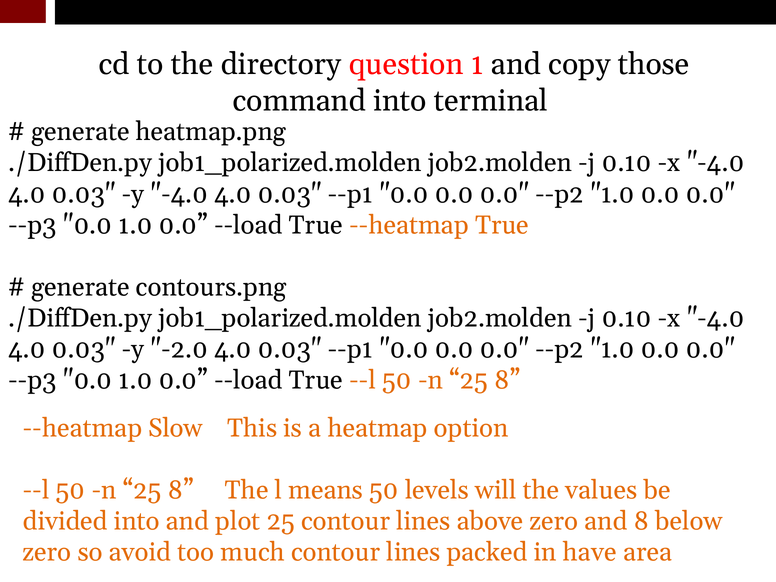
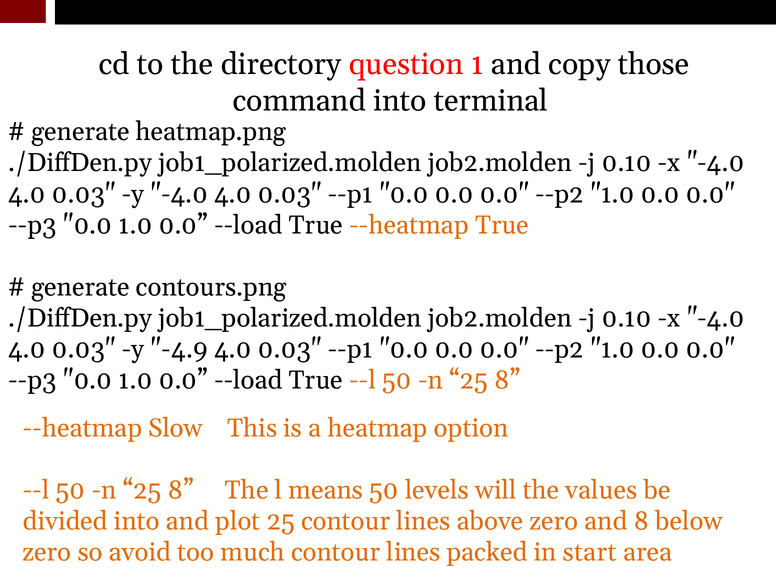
-2.0: -2.0 -> -4.9 (179, 349)
have: have -> start (590, 552)
